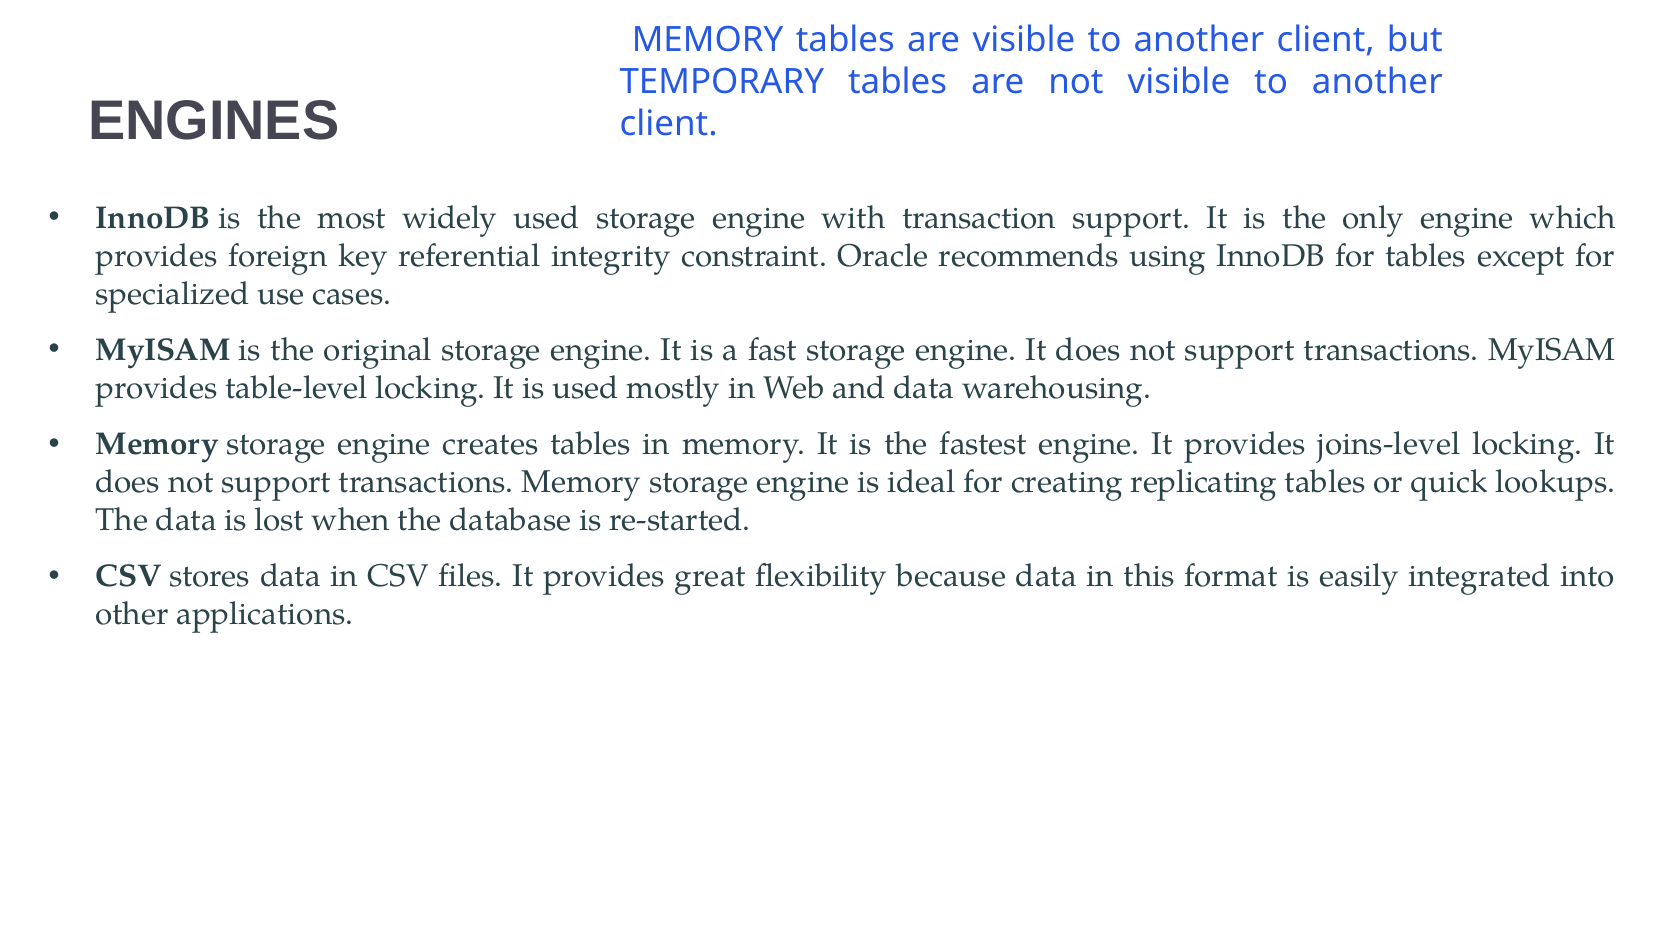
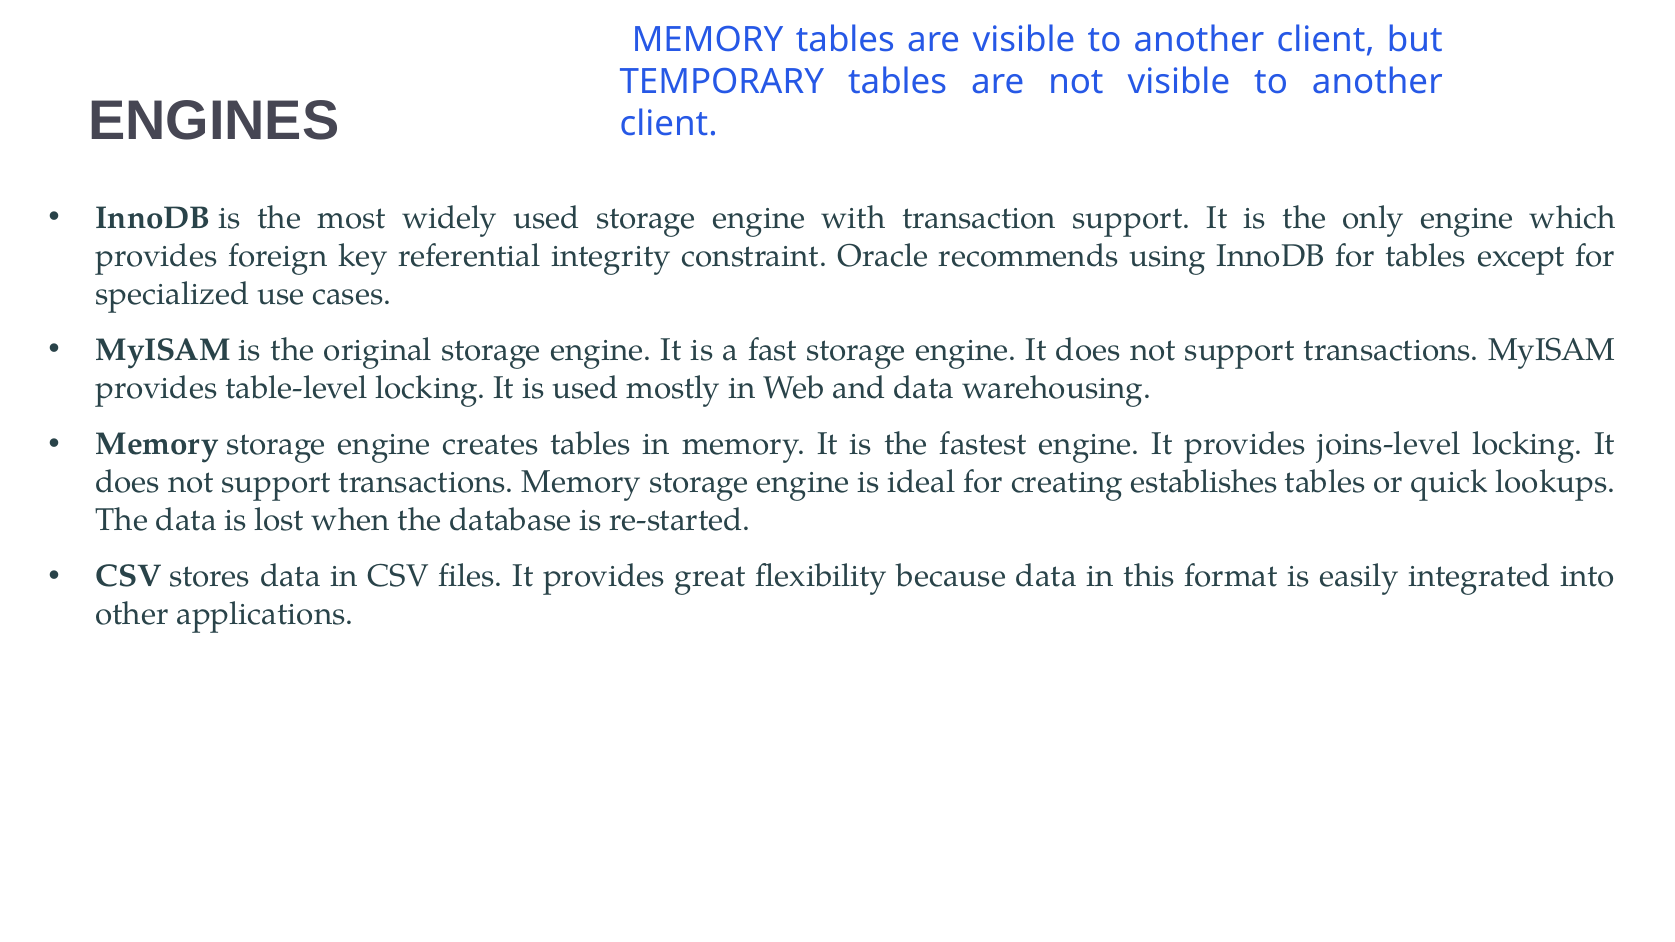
replicating: replicating -> establishes (1204, 482)
